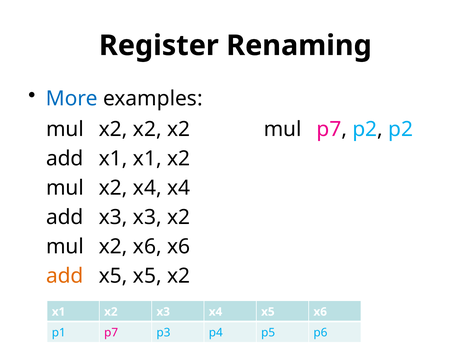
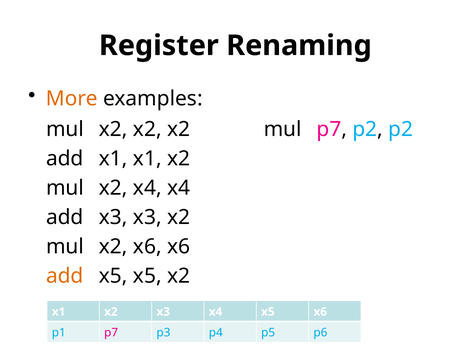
More colour: blue -> orange (72, 99)
